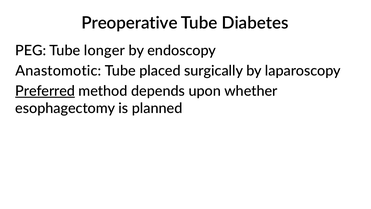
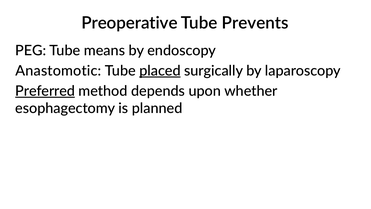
Diabetes: Diabetes -> Prevents (255, 23)
longer: longer -> means (104, 50)
placed underline: none -> present (160, 71)
